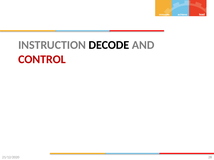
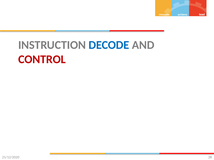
DECODE colour: black -> blue (109, 45)
